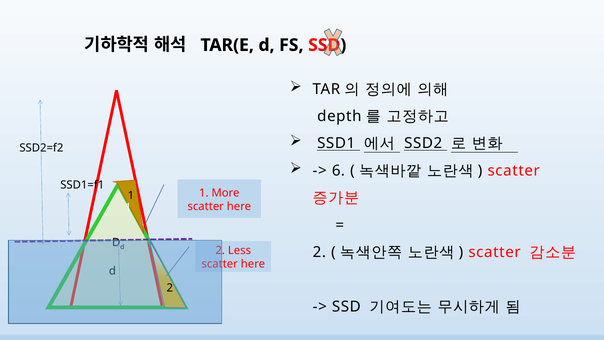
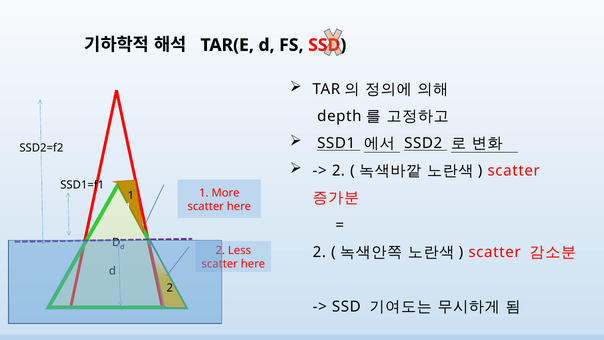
6: 6 -> 2 (338, 171)
